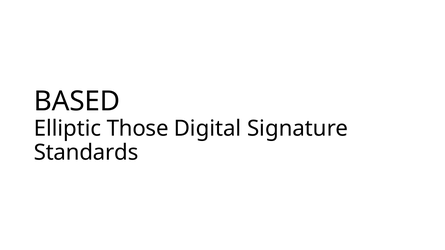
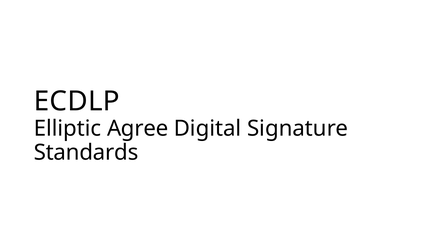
BASED: BASED -> ECDLP (77, 102)
Those: Those -> Agree (138, 129)
